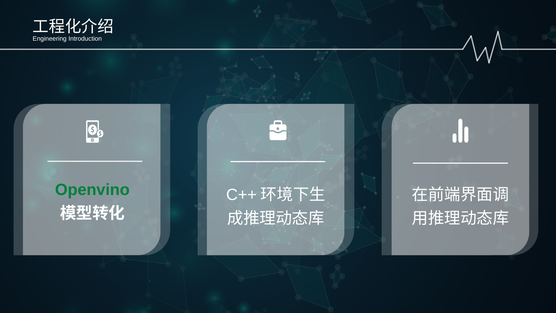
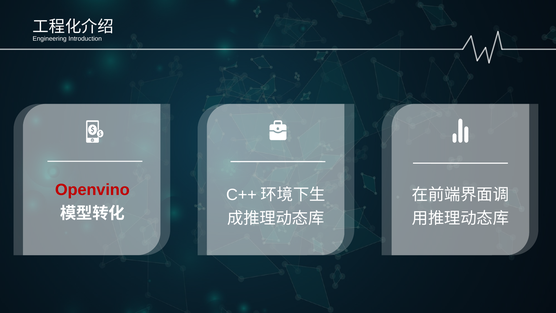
Openvino colour: green -> red (92, 190)
